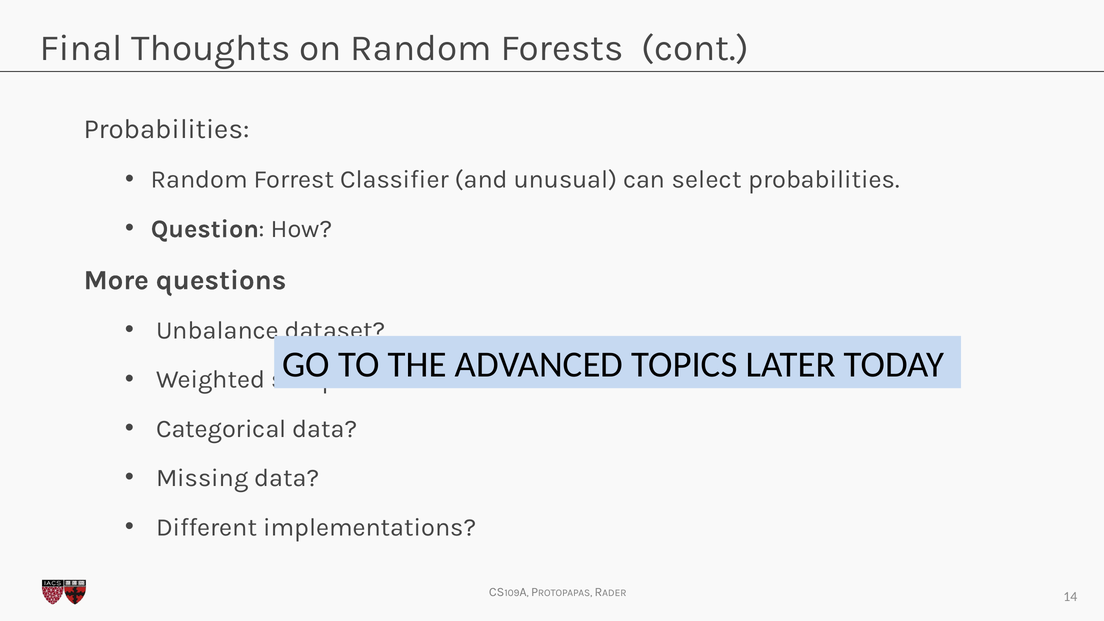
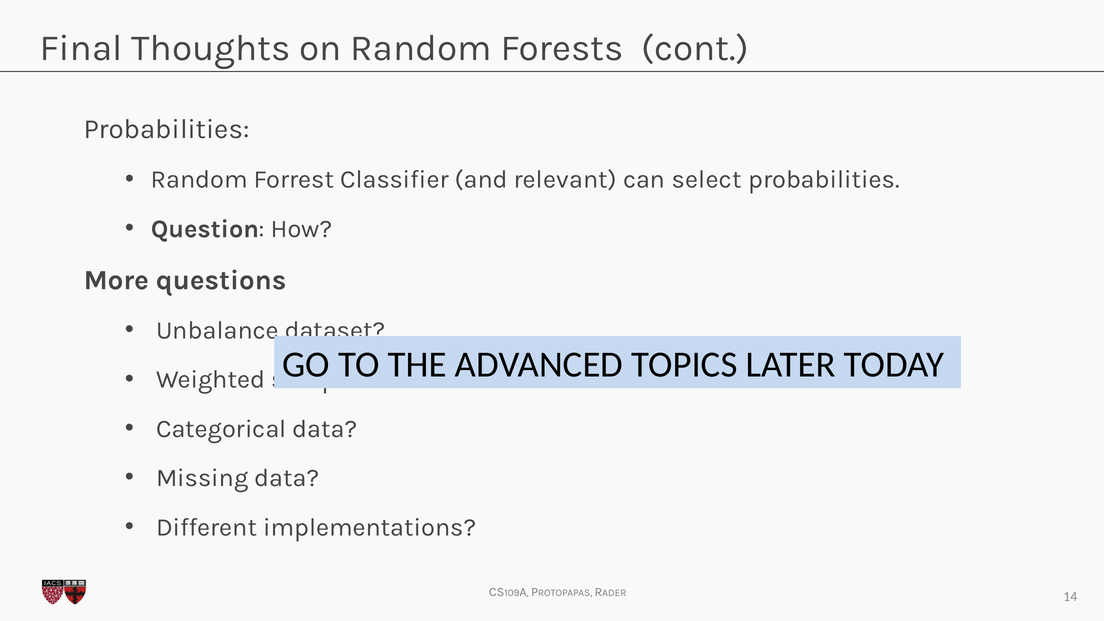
unusual: unusual -> relevant (565, 180)
